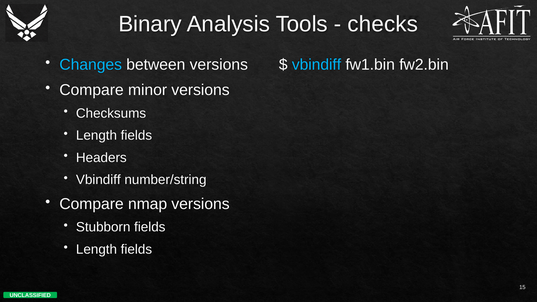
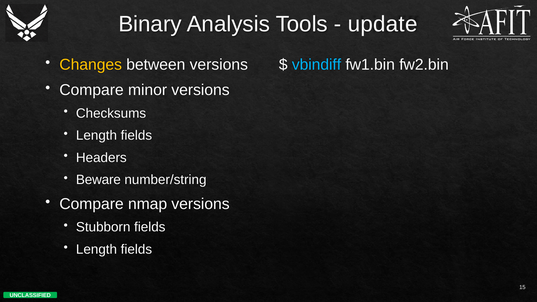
checks: checks -> update (383, 24)
Changes colour: light blue -> yellow (91, 65)
Vbindiff: Vbindiff -> Beware (98, 180)
